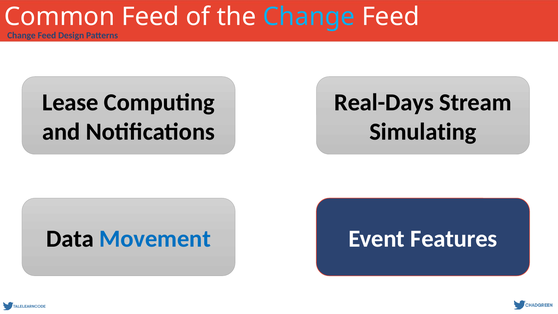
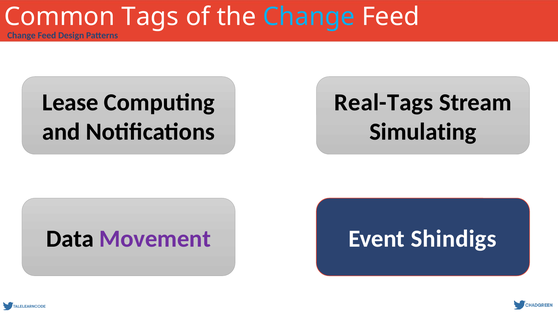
Feed: Feed -> Tags (150, 17)
Real-Days: Real-Days -> Real-Tags (384, 102)
Movement colour: blue -> purple (155, 239)
Features: Features -> Shindigs (454, 239)
